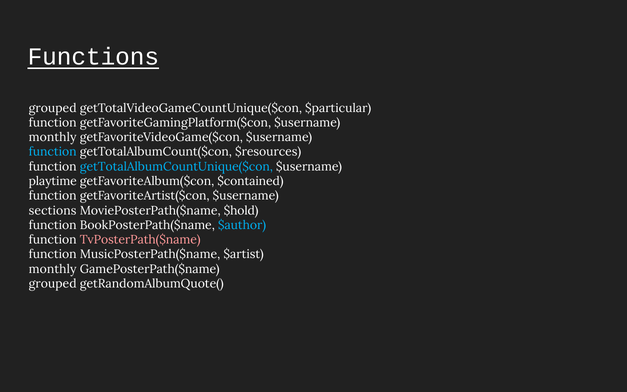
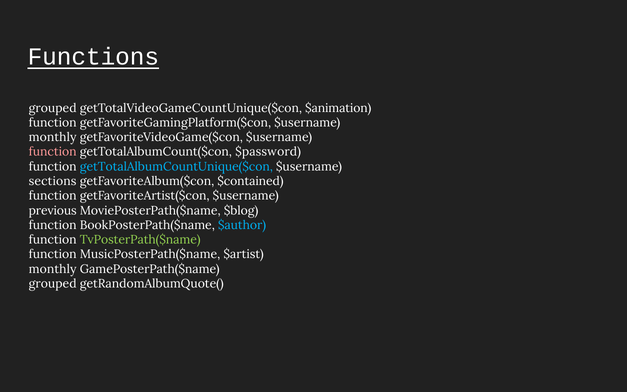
$particular: $particular -> $animation (338, 108)
function colour: light blue -> pink (53, 152)
$resources: $resources -> $password (268, 152)
playtime: playtime -> sections (53, 181)
sections: sections -> previous (53, 210)
$hold: $hold -> $blog (241, 210)
TvPosterPath($name colour: pink -> light green (140, 240)
